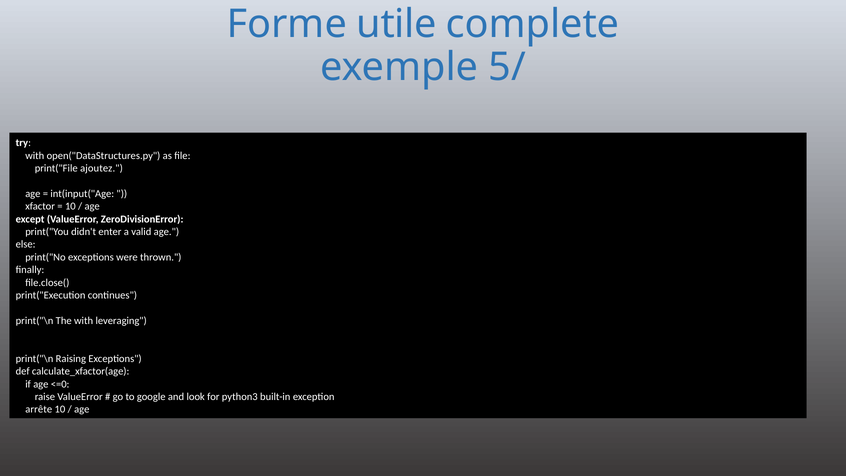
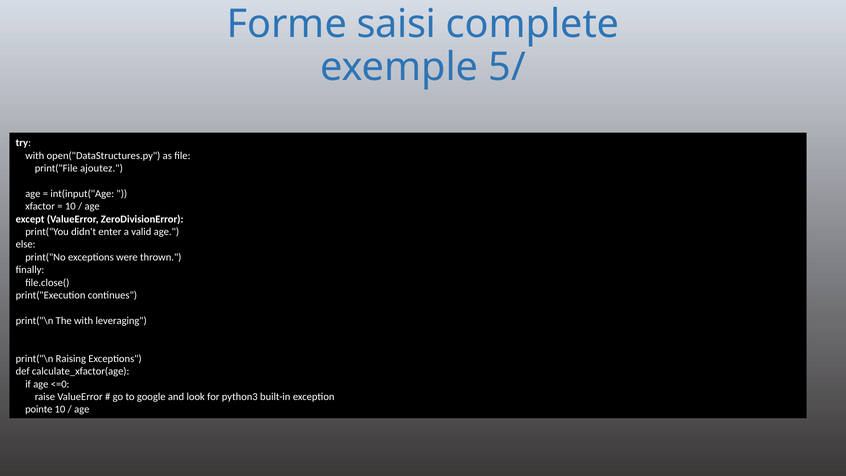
utile: utile -> saisi (396, 24)
arrête: arrête -> pointe (39, 409)
